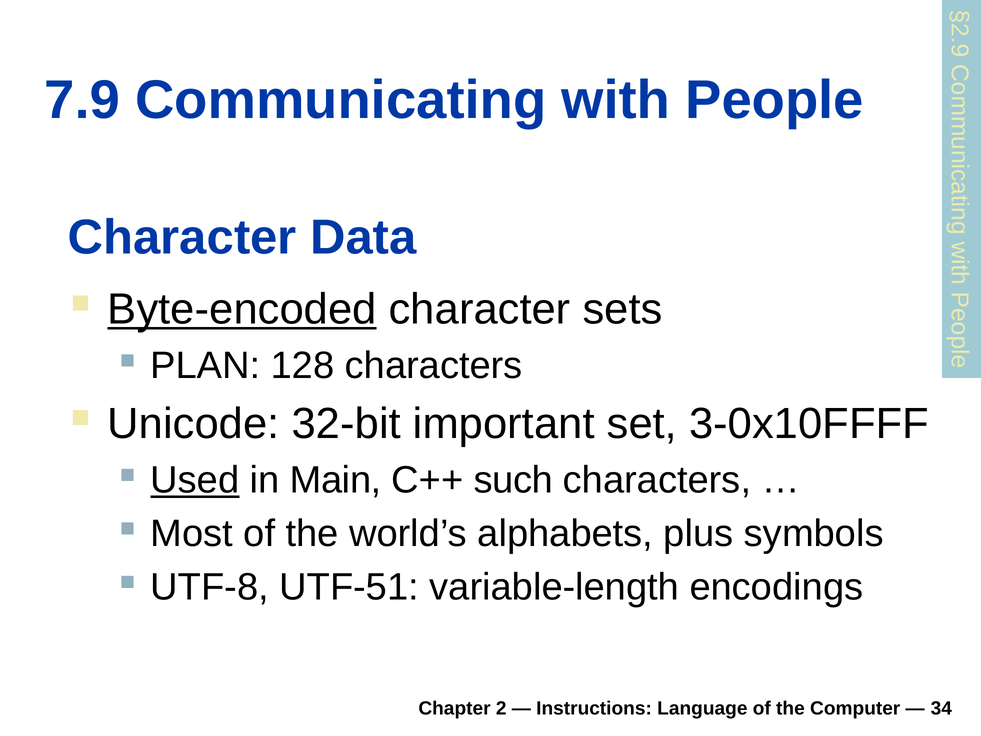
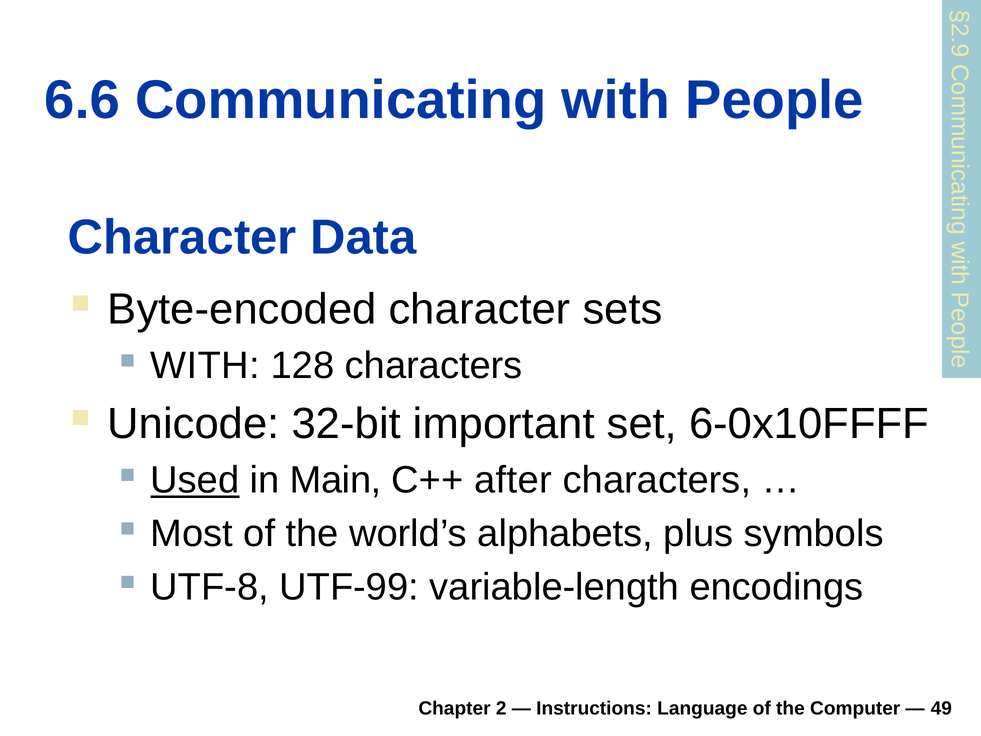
7.9: 7.9 -> 6.6 (82, 100)
Byte-encoded underline: present -> none (242, 309)
PLAN: PLAN -> WITH (205, 366)
3-0x10FFFF: 3-0x10FFFF -> 6-0x10FFFF (809, 424)
such: such -> after (513, 480)
UTF-51: UTF-51 -> UTF-99 (349, 587)
34: 34 -> 49 (941, 708)
